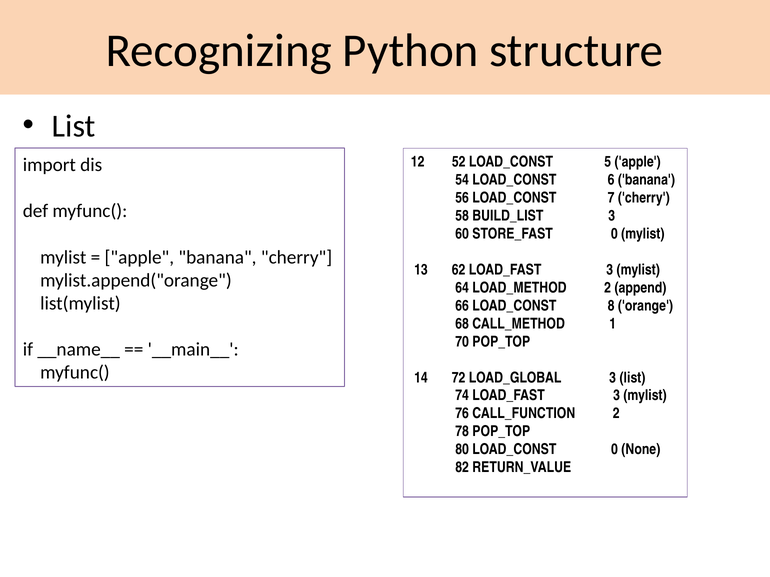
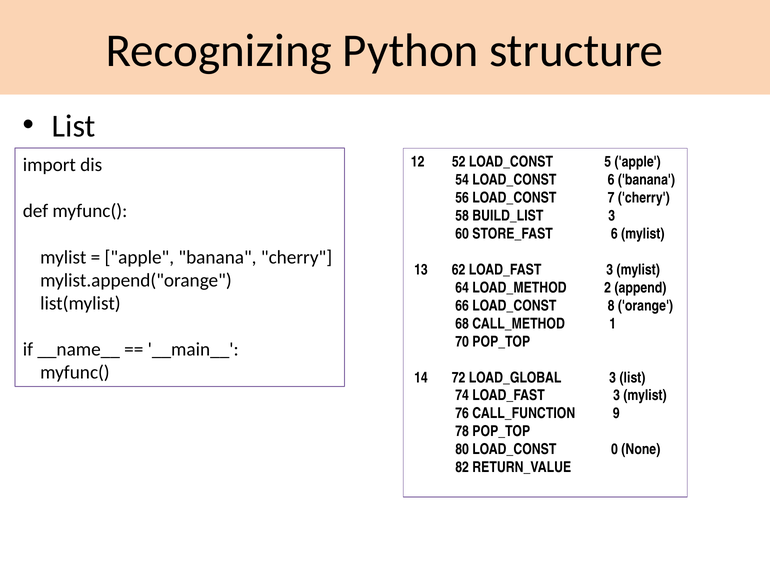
STORE_FAST 0: 0 -> 6 (614, 234)
CALL_FUNCTION 2: 2 -> 9 (616, 414)
